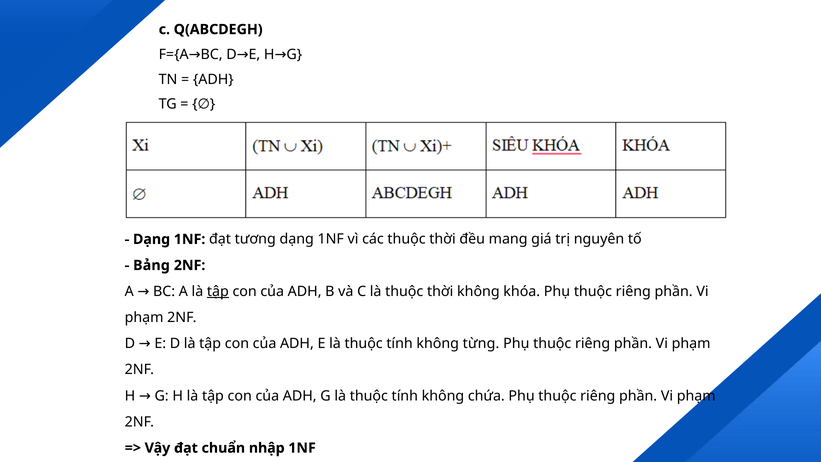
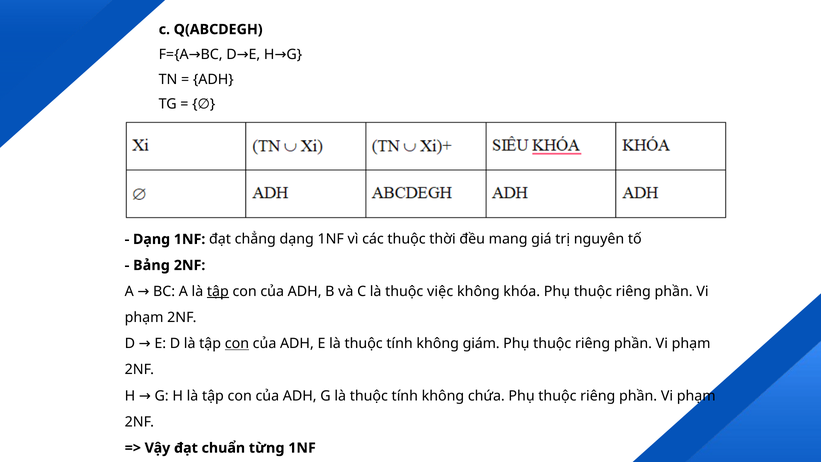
tương: tương -> chẳng (255, 239)
là thuộc thời: thời -> việc (440, 291)
con underline: none -> present (237, 343)
từng: từng -> giám (481, 343)
nhập: nhập -> từng (267, 448)
